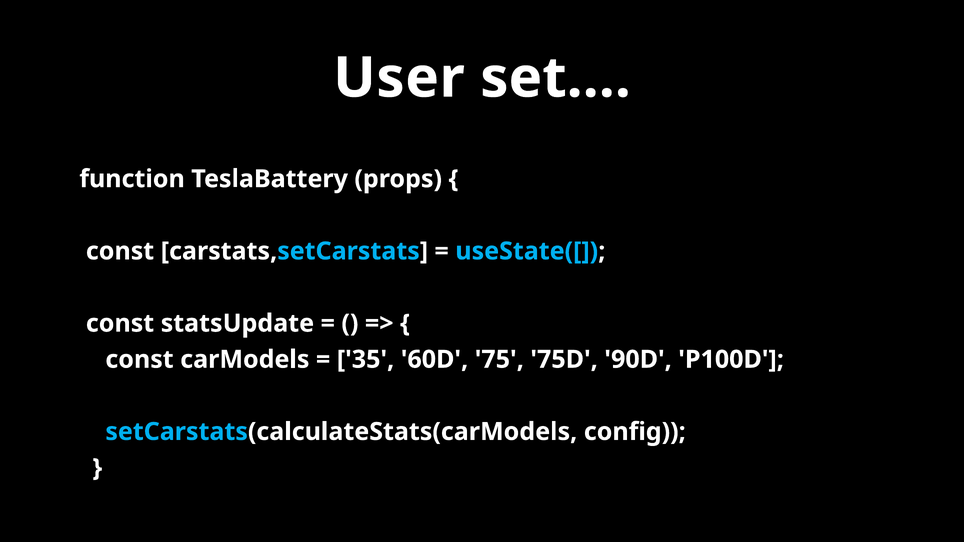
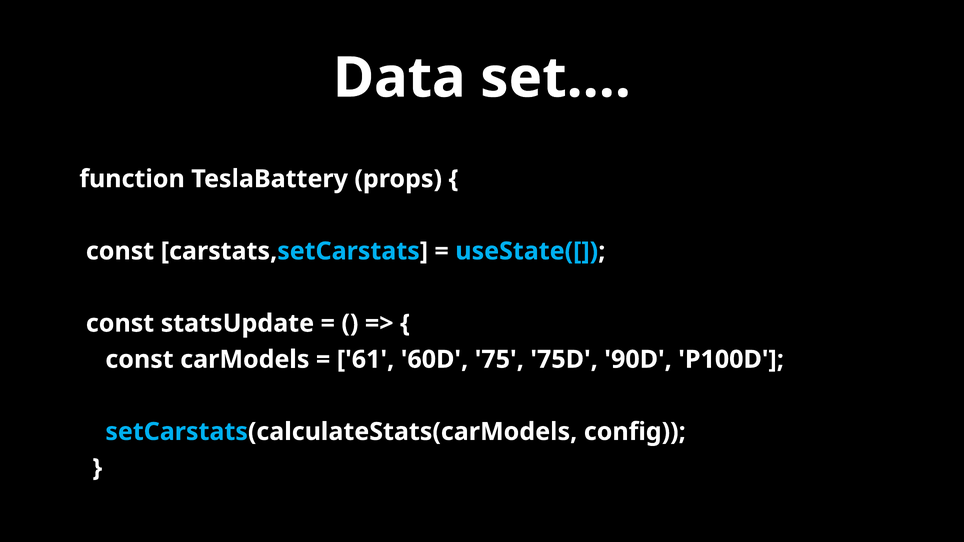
User: User -> Data (399, 78)
35: 35 -> 61 (366, 360)
